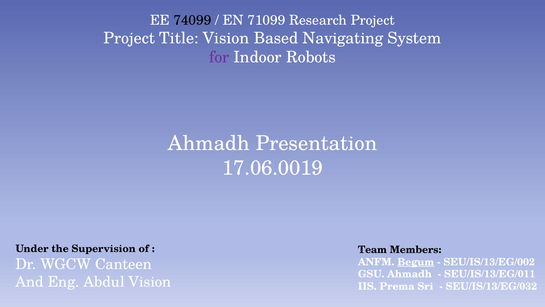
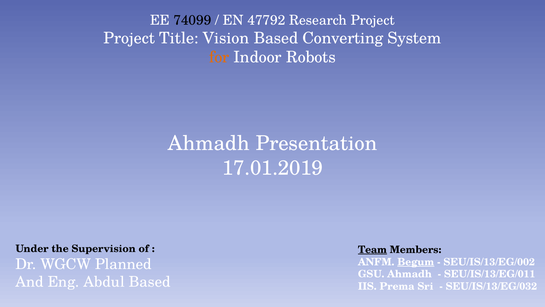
71099: 71099 -> 47792 (266, 20)
Navigating: Navigating -> Converting (343, 38)
for colour: purple -> orange (219, 57)
17.06.0019: 17.06.0019 -> 17.01.2019 (273, 168)
Team underline: none -> present (372, 249)
Canteen: Canteen -> Planned (123, 264)
Abdul Vision: Vision -> Based (150, 282)
